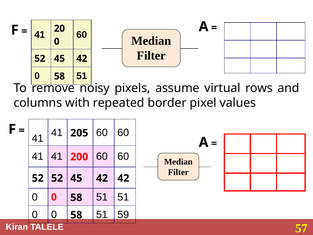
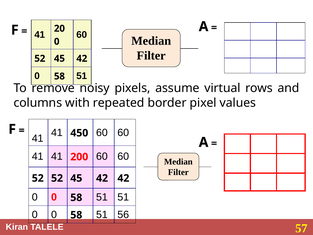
205: 205 -> 450 (79, 133)
59: 59 -> 56 (123, 214)
